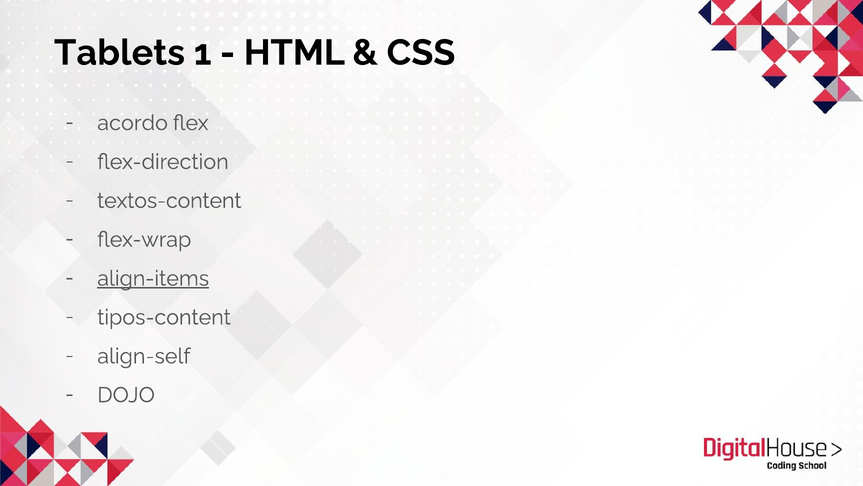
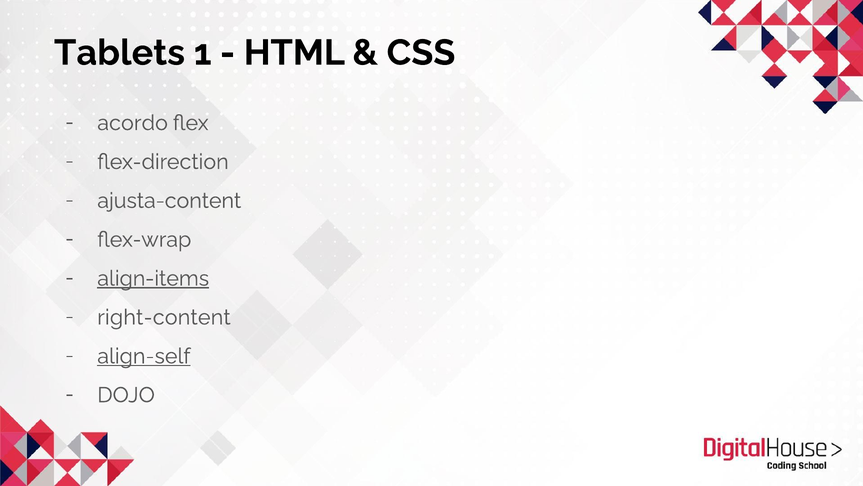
textos-content: textos-content -> ajusta-content (169, 201)
tipos-content: tipos-content -> right-content (164, 317)
align-self underline: none -> present (144, 356)
